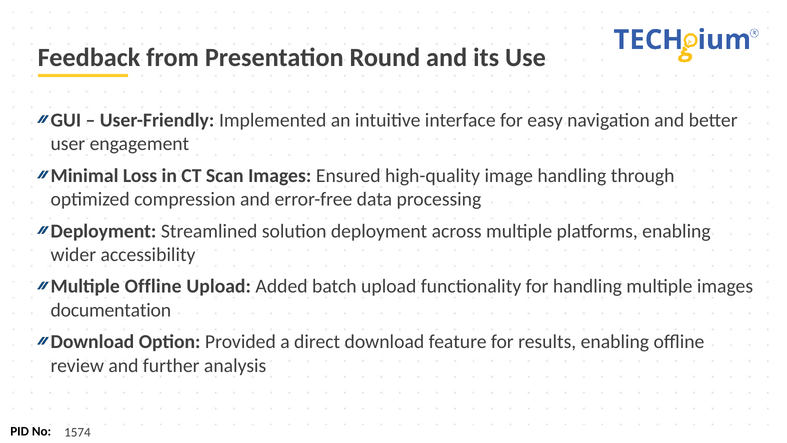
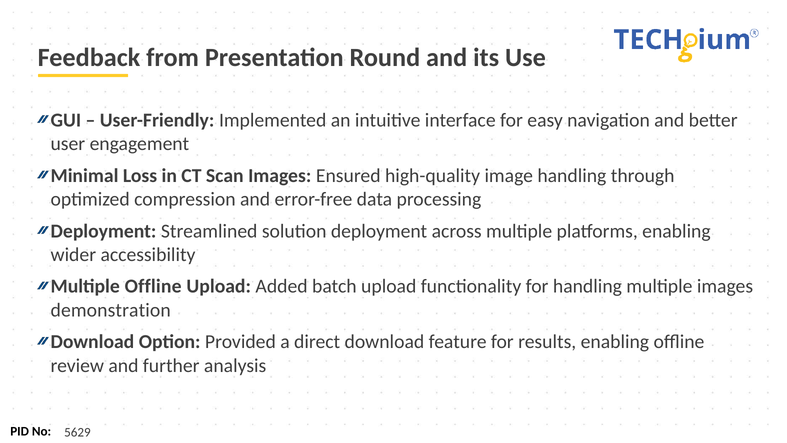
documentation: documentation -> demonstration (111, 310)
1574: 1574 -> 5629 (77, 432)
